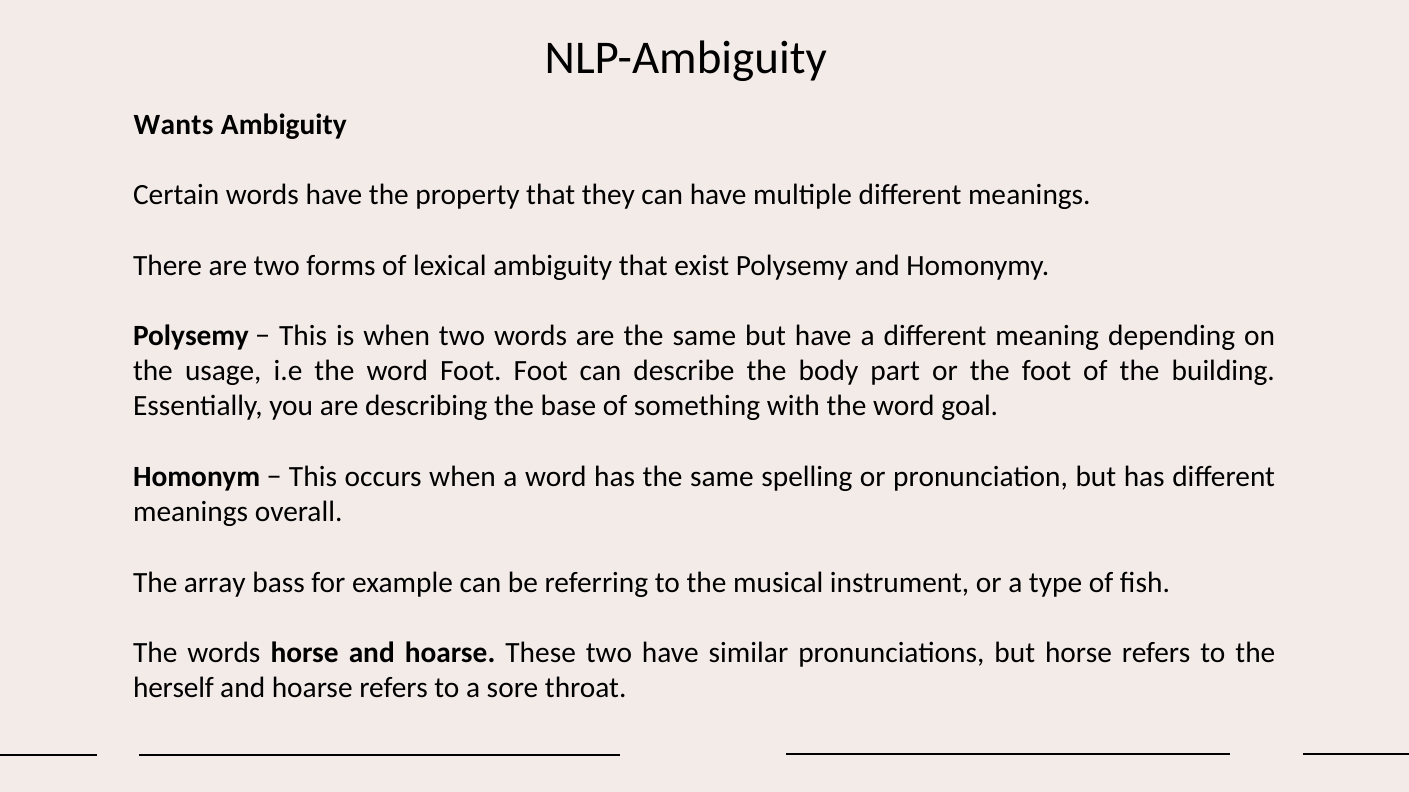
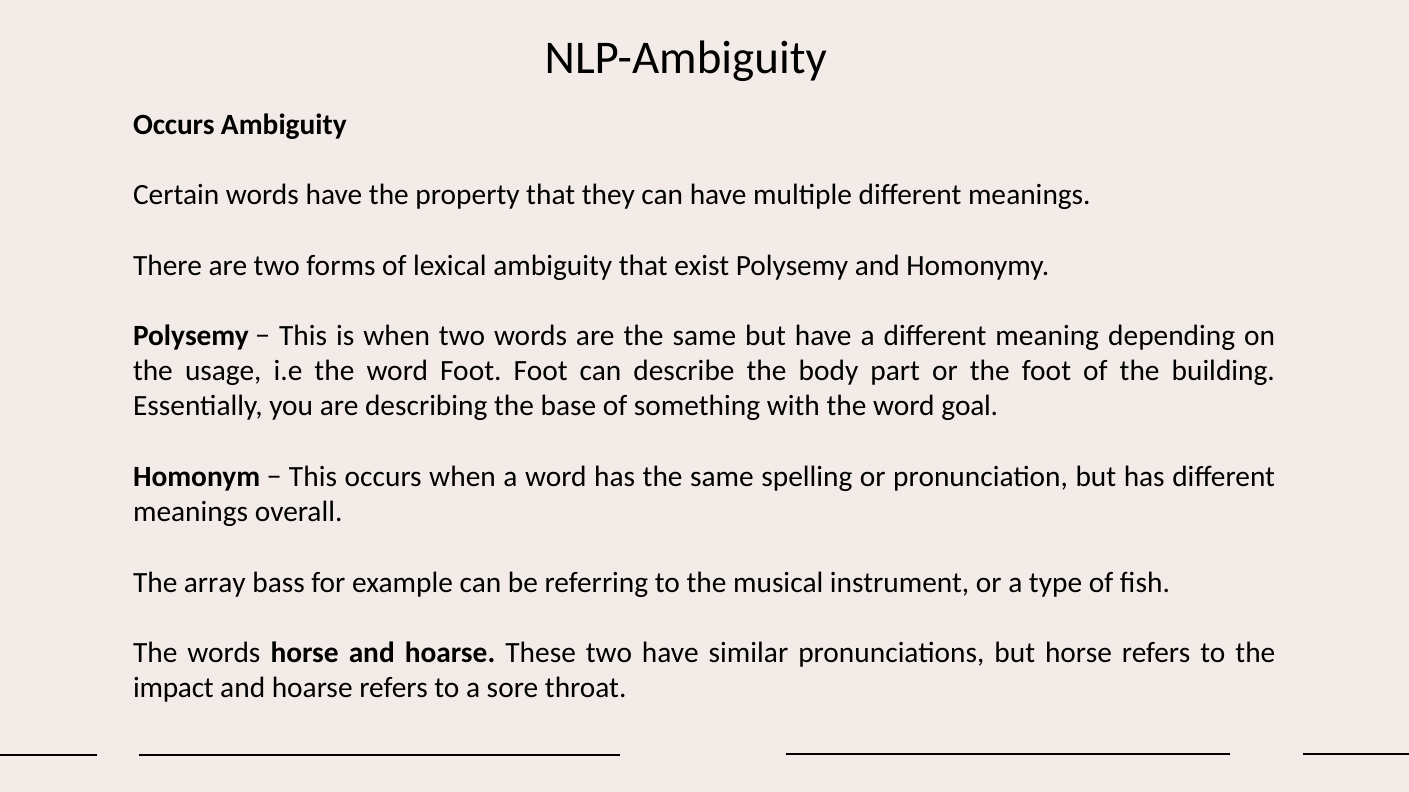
Wants: Wants -> Occurs (174, 125)
herself: herself -> impact (173, 688)
